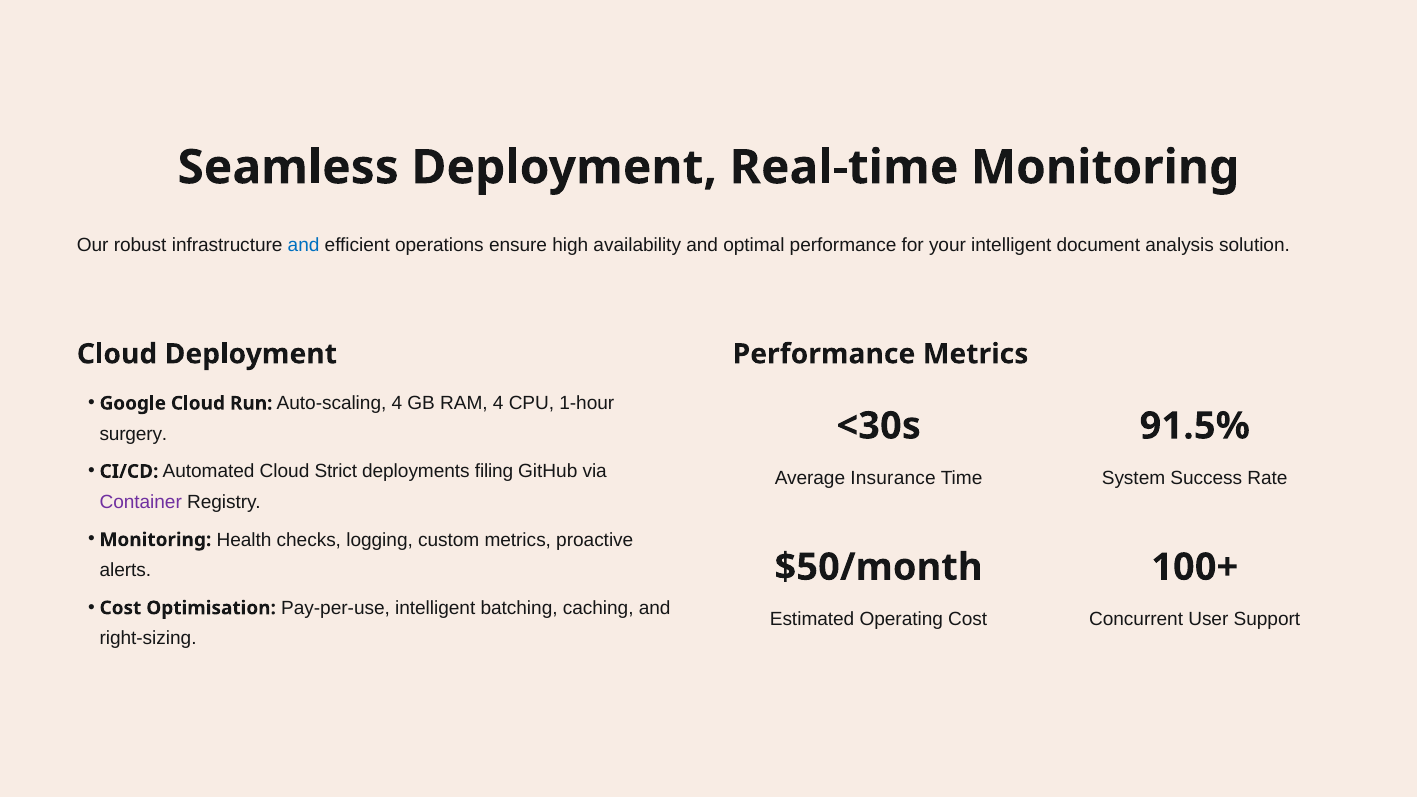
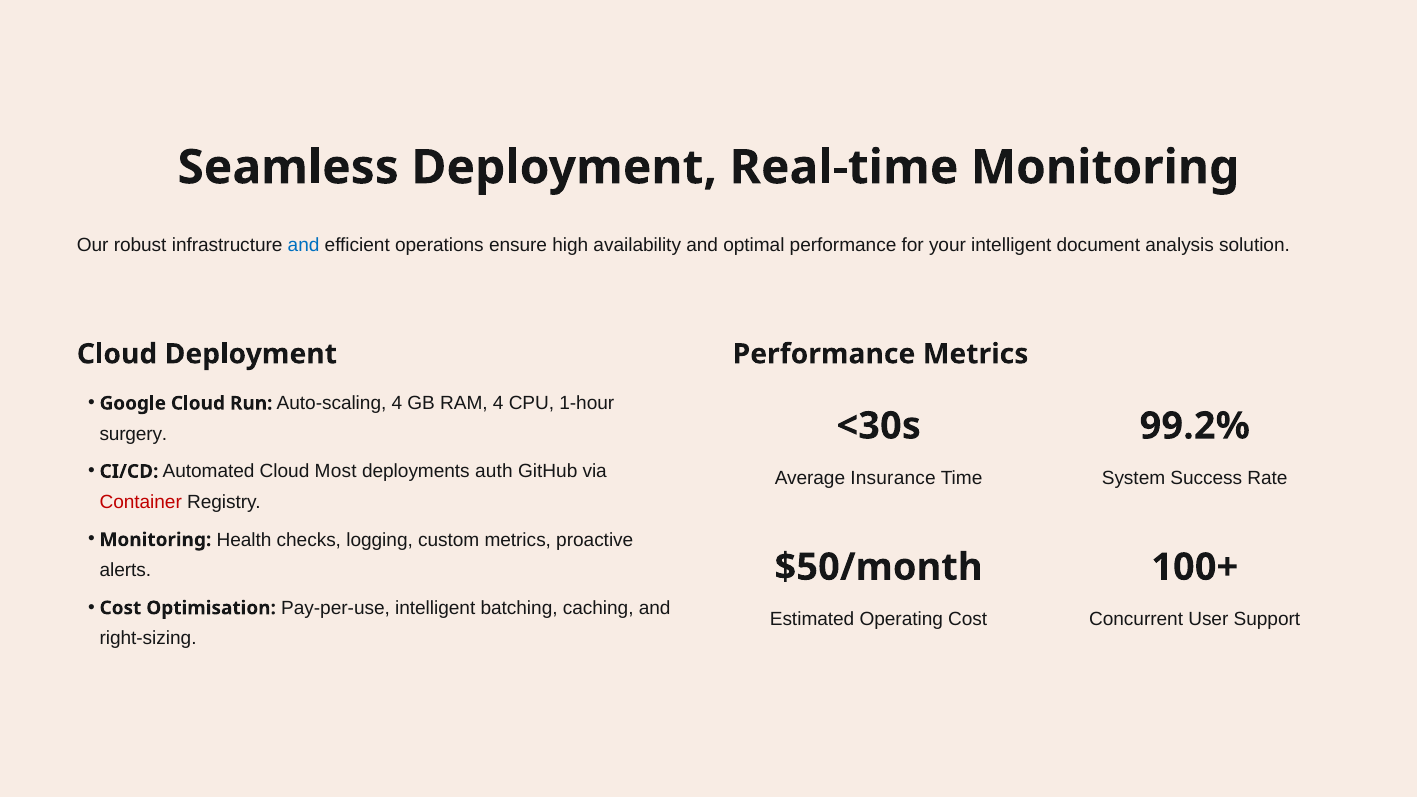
91.5%: 91.5% -> 99.2% (1195, 426)
Strict: Strict -> Most (336, 472)
filing: filing -> auth (494, 472)
Container colour: purple -> red (141, 502)
